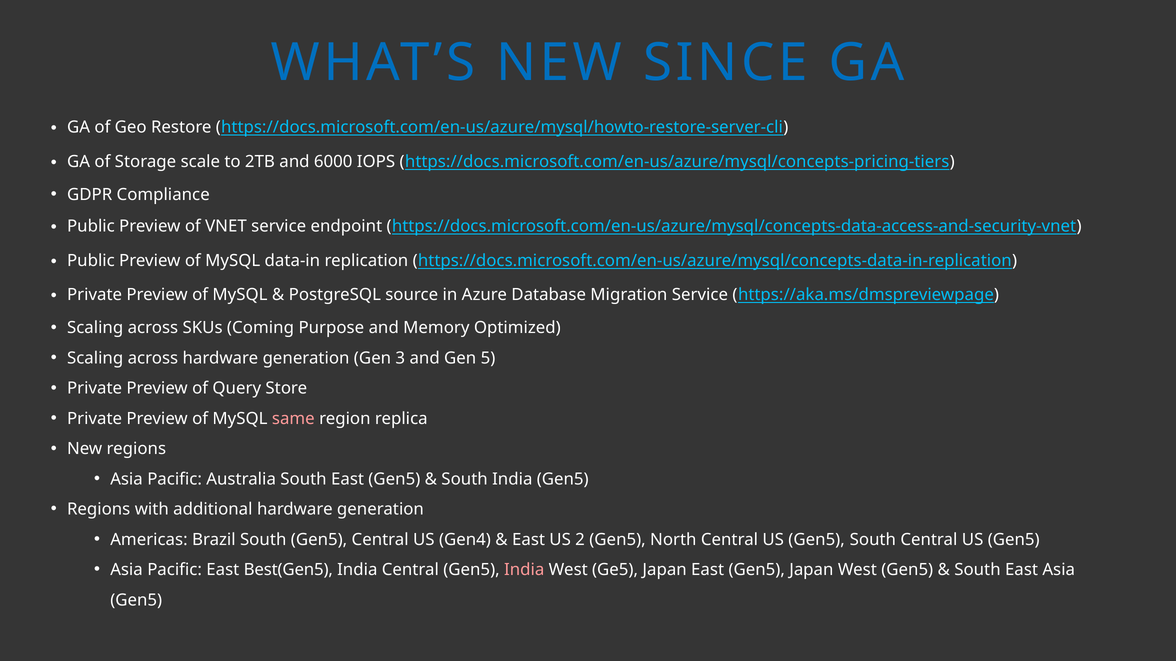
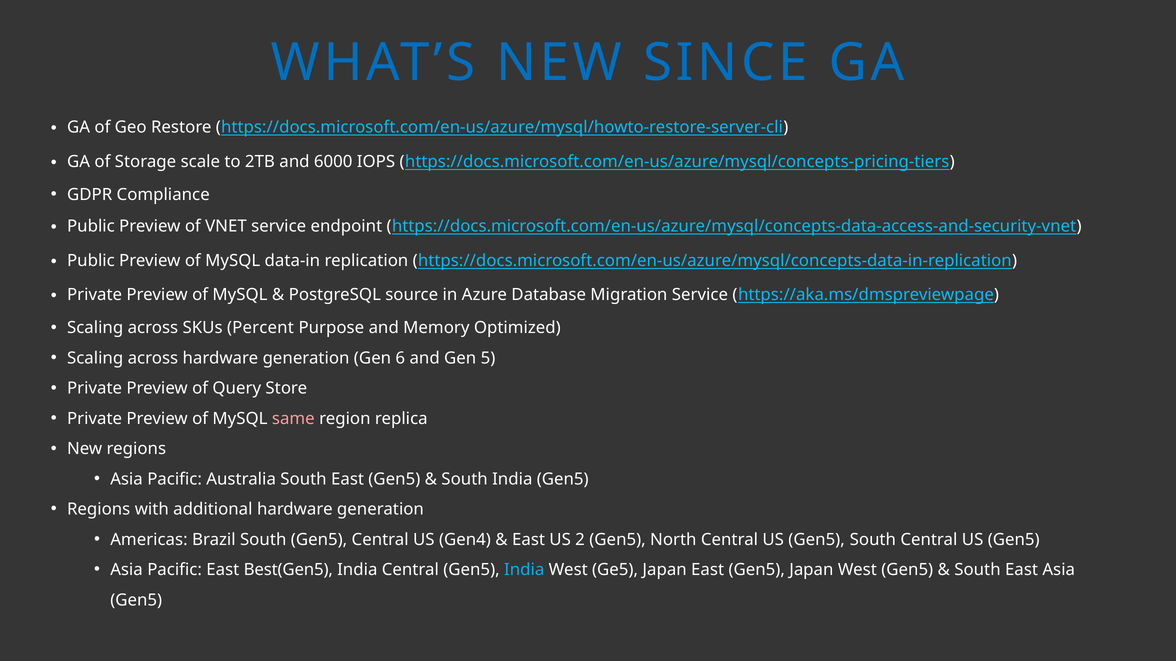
Coming: Coming -> Percent (260, 328)
3: 3 -> 6 (400, 358)
India colour: pink -> light blue (524, 570)
